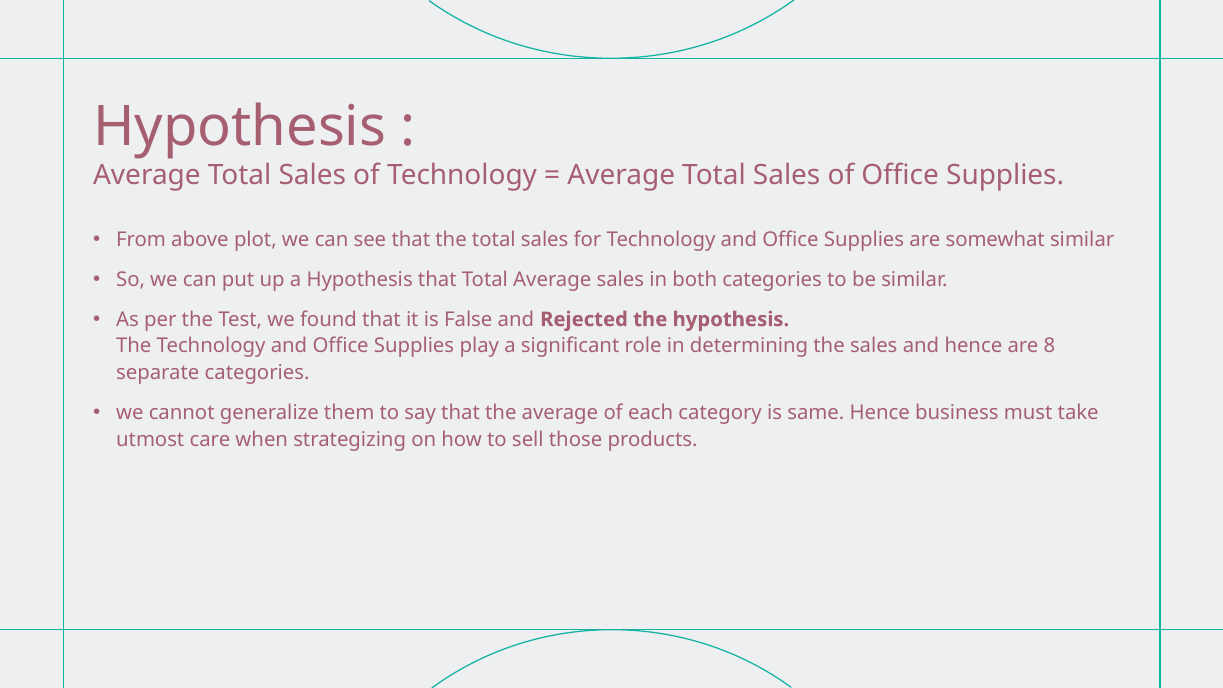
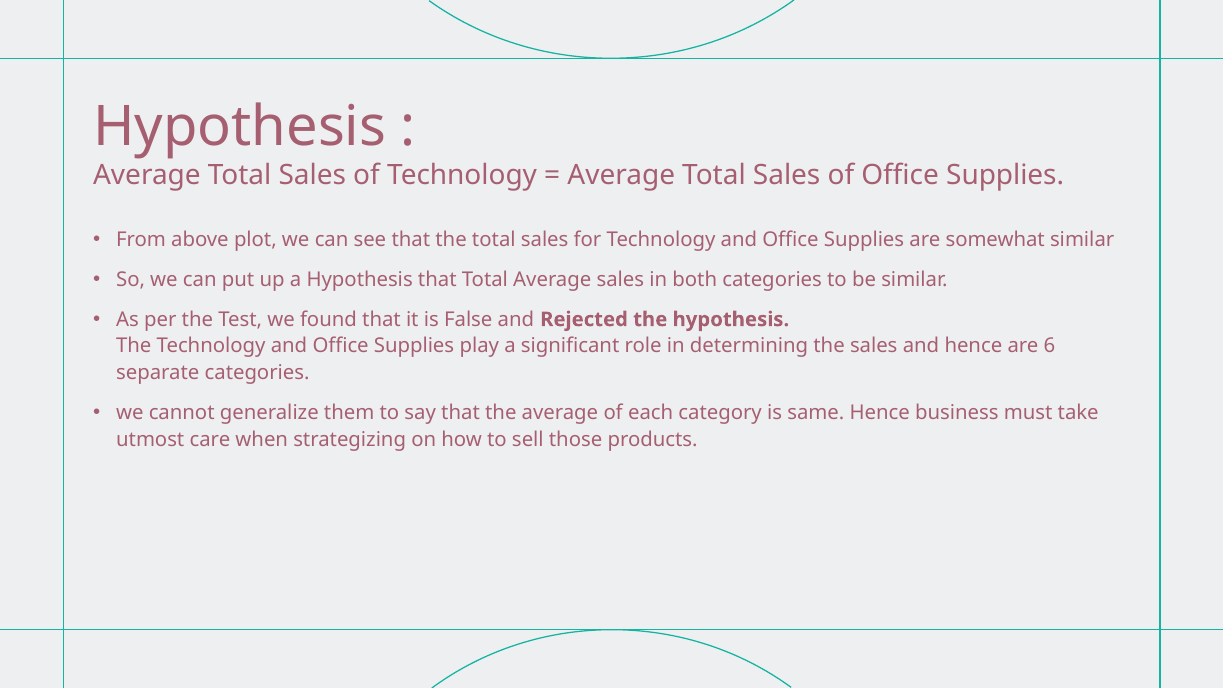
8: 8 -> 6 (1049, 346)
